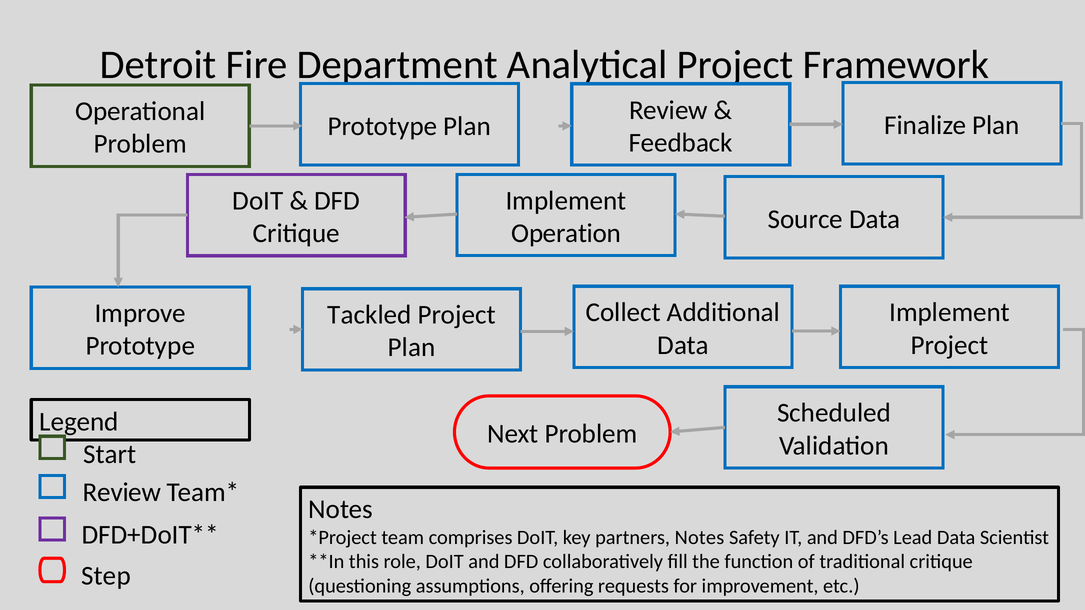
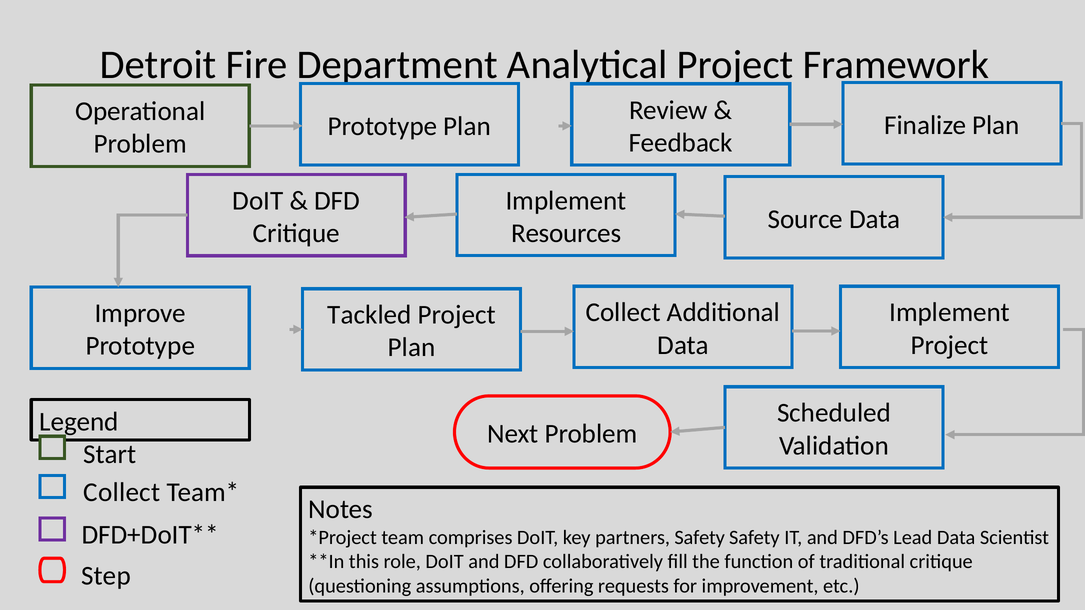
Operation: Operation -> Resources (566, 233)
Review: Review -> Collect (122, 493)
partners Notes: Notes -> Safety (700, 538)
